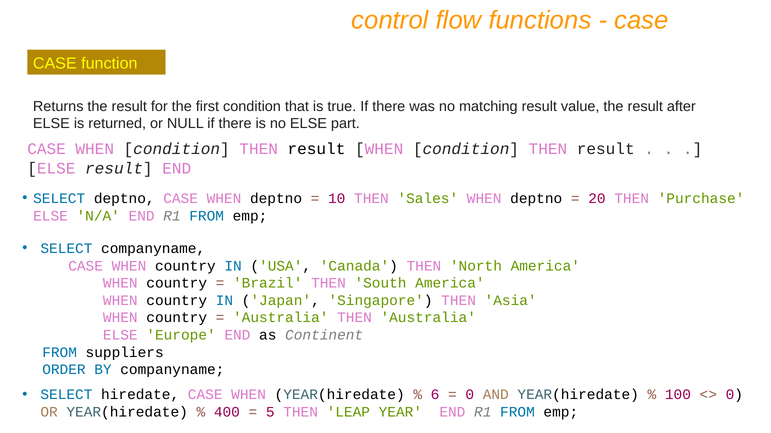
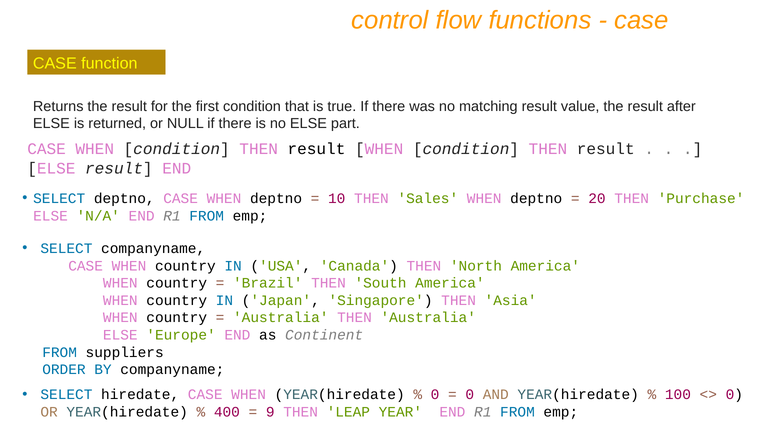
6: 6 -> 0 (435, 395)
5: 5 -> 9 (270, 413)
